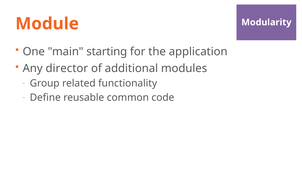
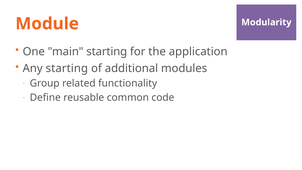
Any director: director -> starting (67, 68)
